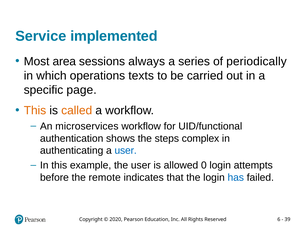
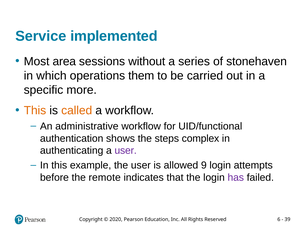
always: always -> without (147, 61)
periodically: periodically -> stonehaven (257, 61)
texts: texts -> them (141, 76)
page: page -> more (82, 90)
microservices: microservices -> administrative (87, 126)
user colour: blue -> purple (126, 150)
0: 0 -> 9 (204, 165)
has colour: blue -> purple (236, 177)
